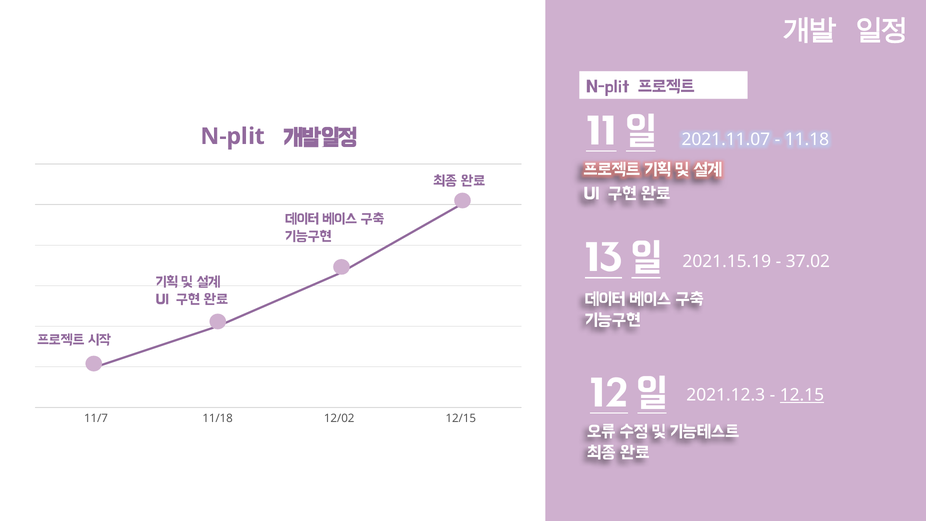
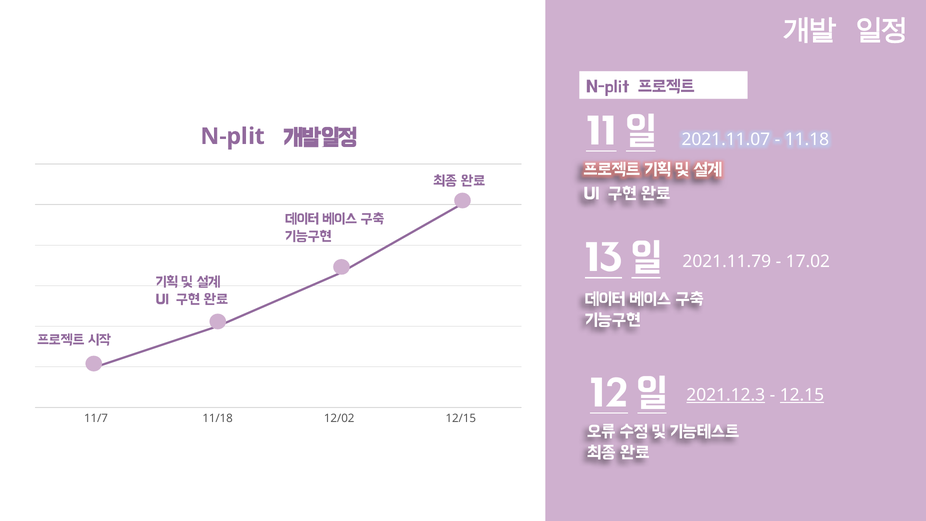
2021.15.19: 2021.15.19 -> 2021.11.79 (727, 262)
37.02: 37.02 -> 17.02 (808, 262)
2021.12.3 underline: none -> present (726, 395)
